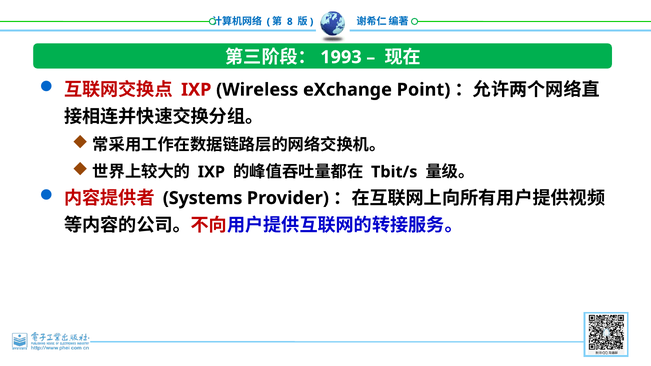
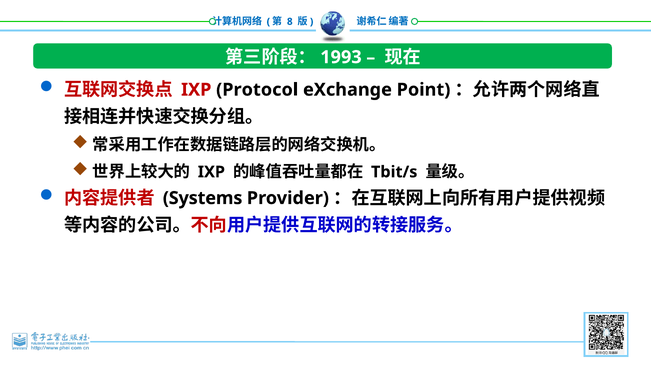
Wireless: Wireless -> Protocol (257, 90)
